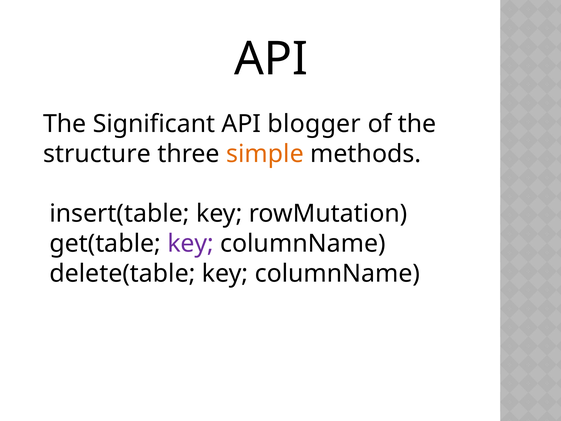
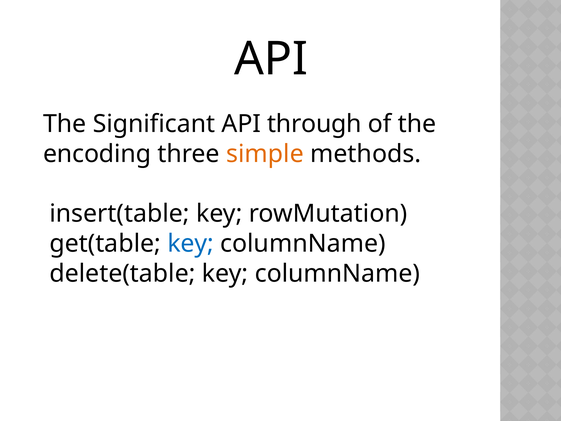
blogger: blogger -> through (314, 124)
structure: structure -> encoding (97, 154)
key colour: purple -> blue (191, 243)
